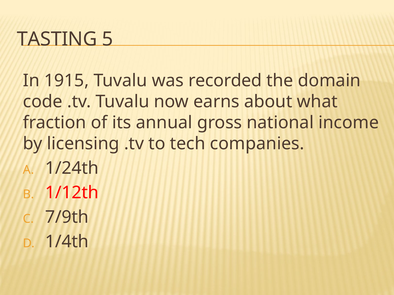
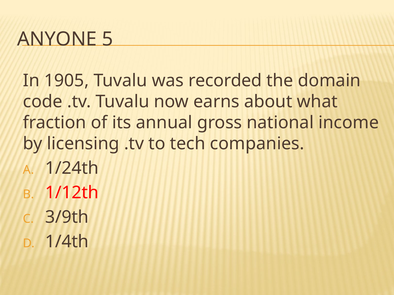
TASTING: TASTING -> ANYONE (57, 39)
1915: 1915 -> 1905 (67, 81)
7/9th: 7/9th -> 3/9th (67, 217)
